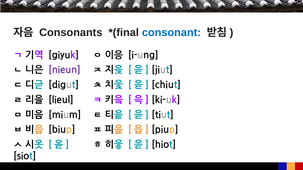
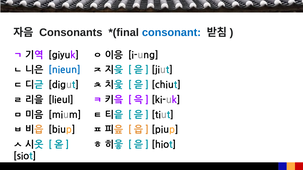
nieun colour: purple -> blue (65, 70)
